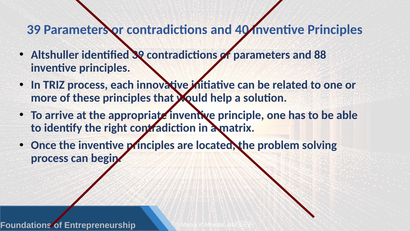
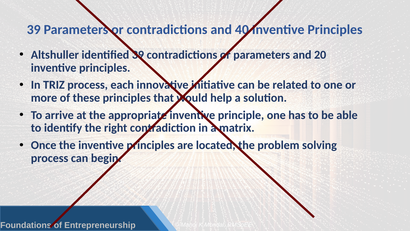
88: 88 -> 20 (320, 55)
